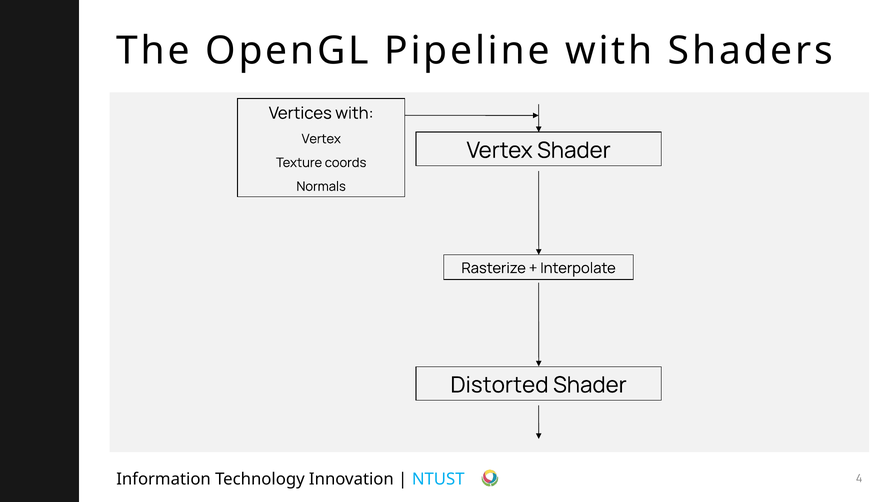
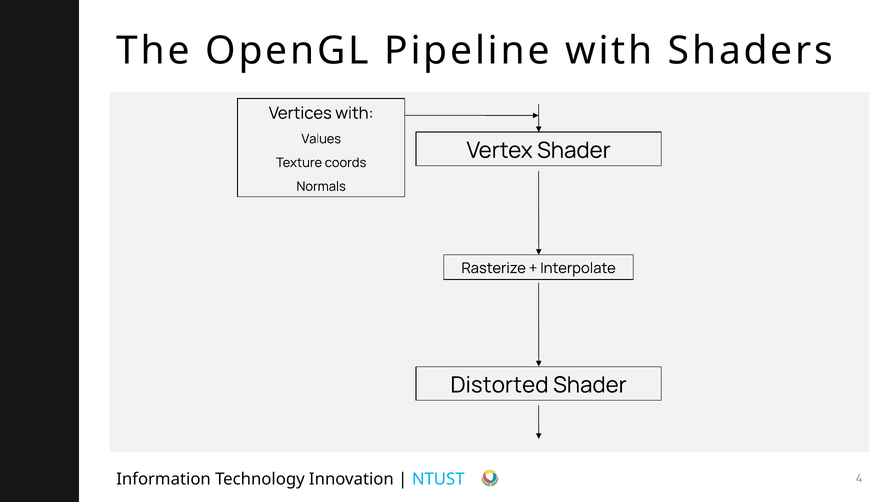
Vertex: Vertex -> Values (321, 139)
